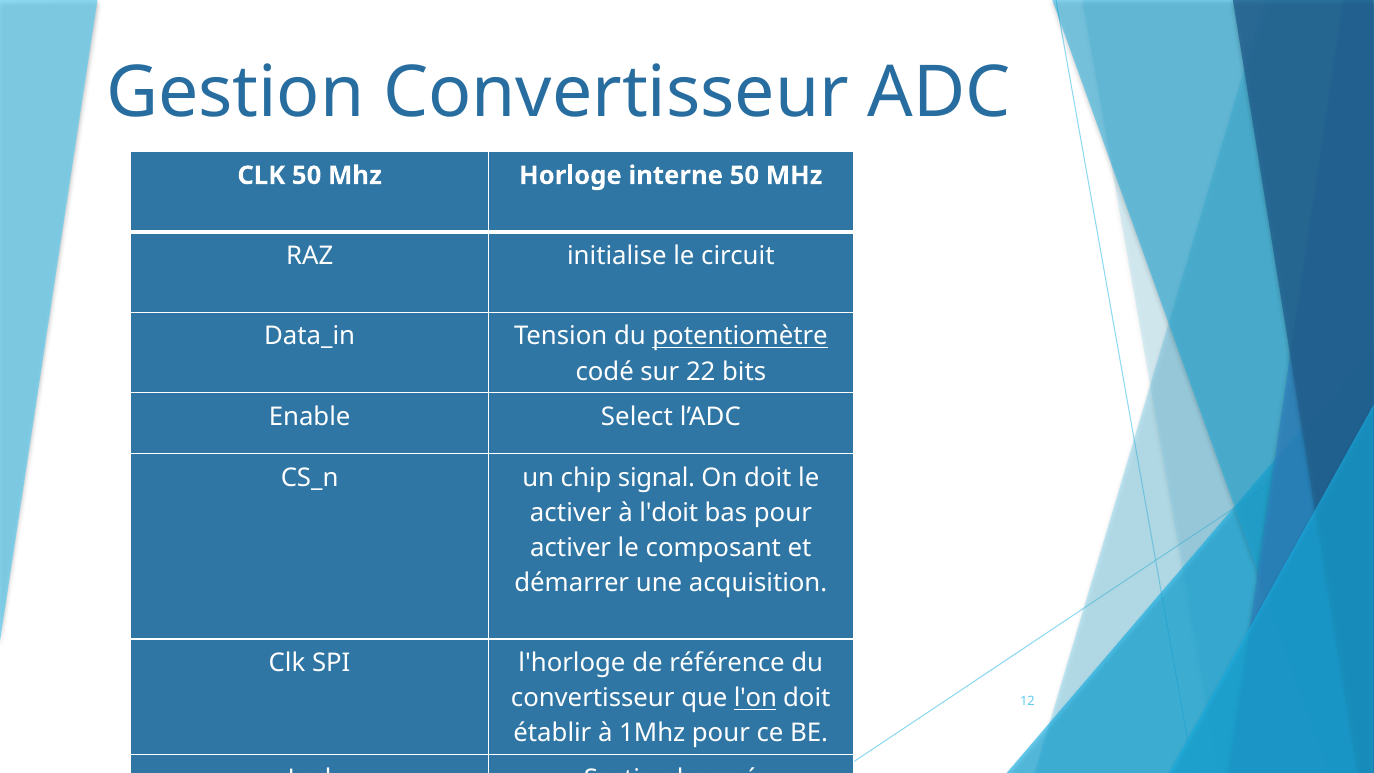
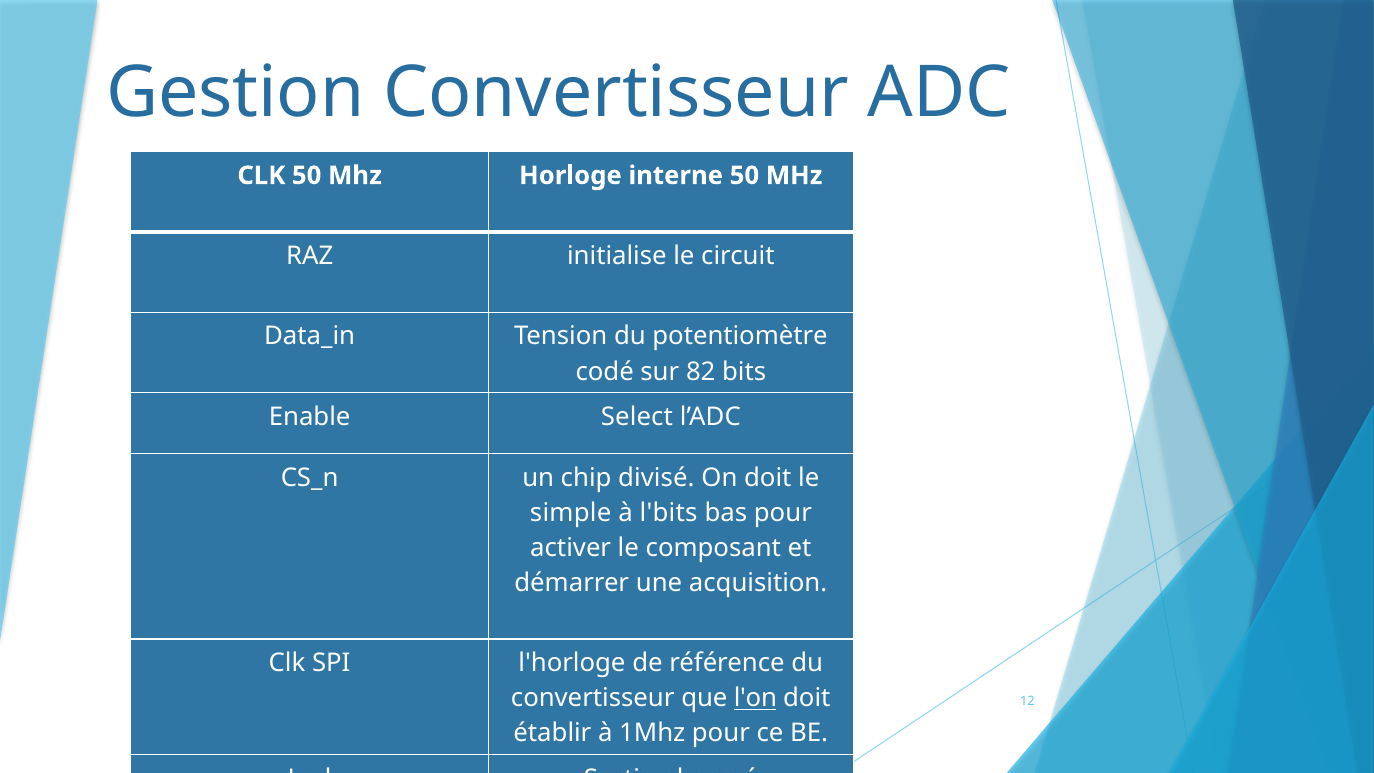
potentiomètre underline: present -> none (740, 336)
22: 22 -> 82 (701, 371)
signal: signal -> divisé (656, 477)
activer: activer -> simple (571, 513)
l'doit: l'doit -> l'bits (669, 513)
